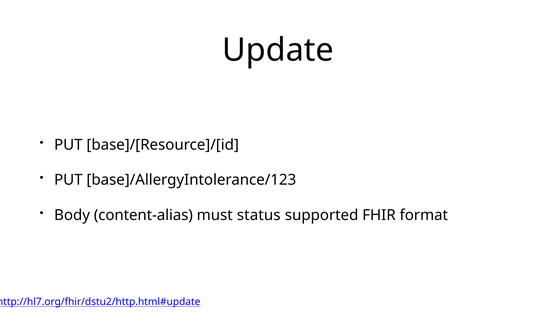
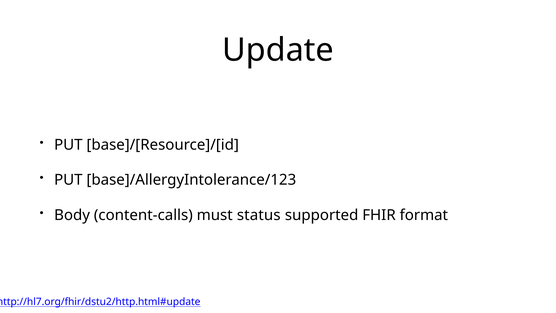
content-alias: content-alias -> content-calls (143, 215)
